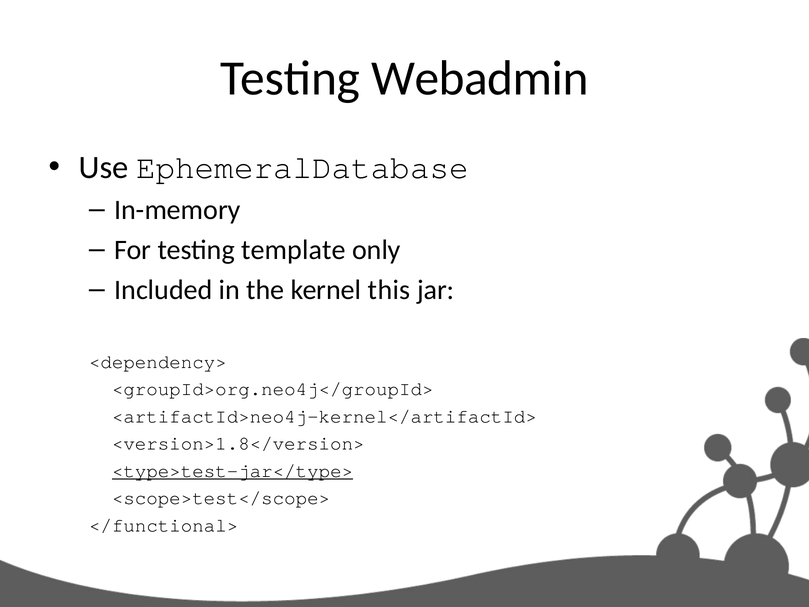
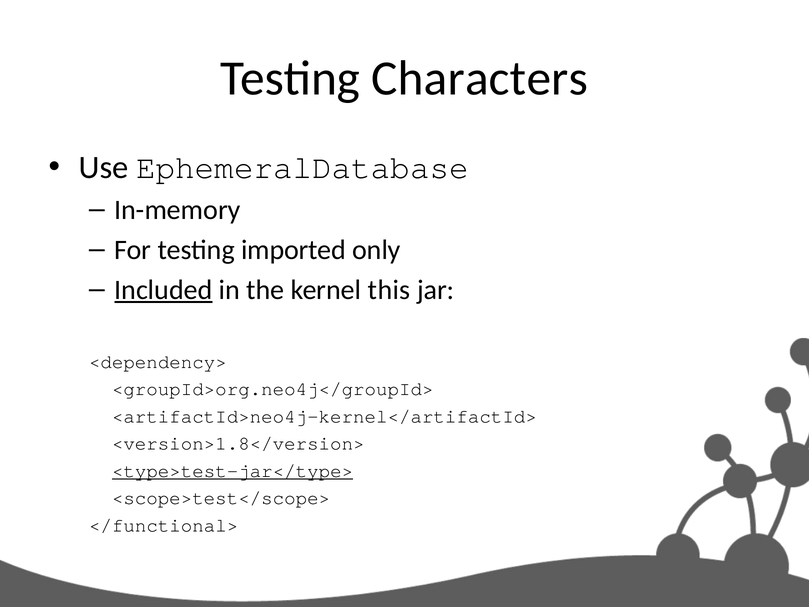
Webadmin: Webadmin -> Characters (480, 78)
template: template -> imported (294, 250)
Included underline: none -> present (163, 290)
